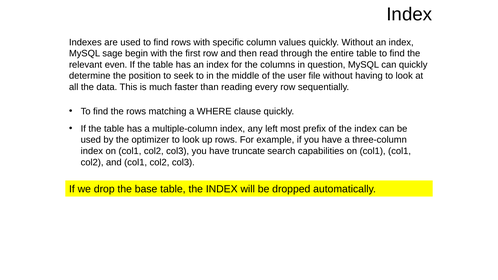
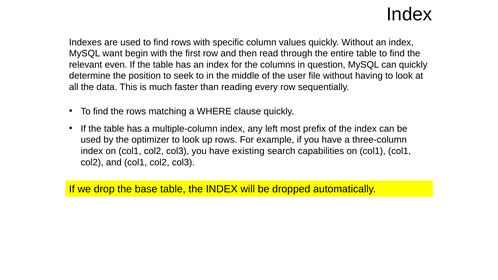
sage: sage -> want (112, 54)
truncate: truncate -> existing (248, 151)
